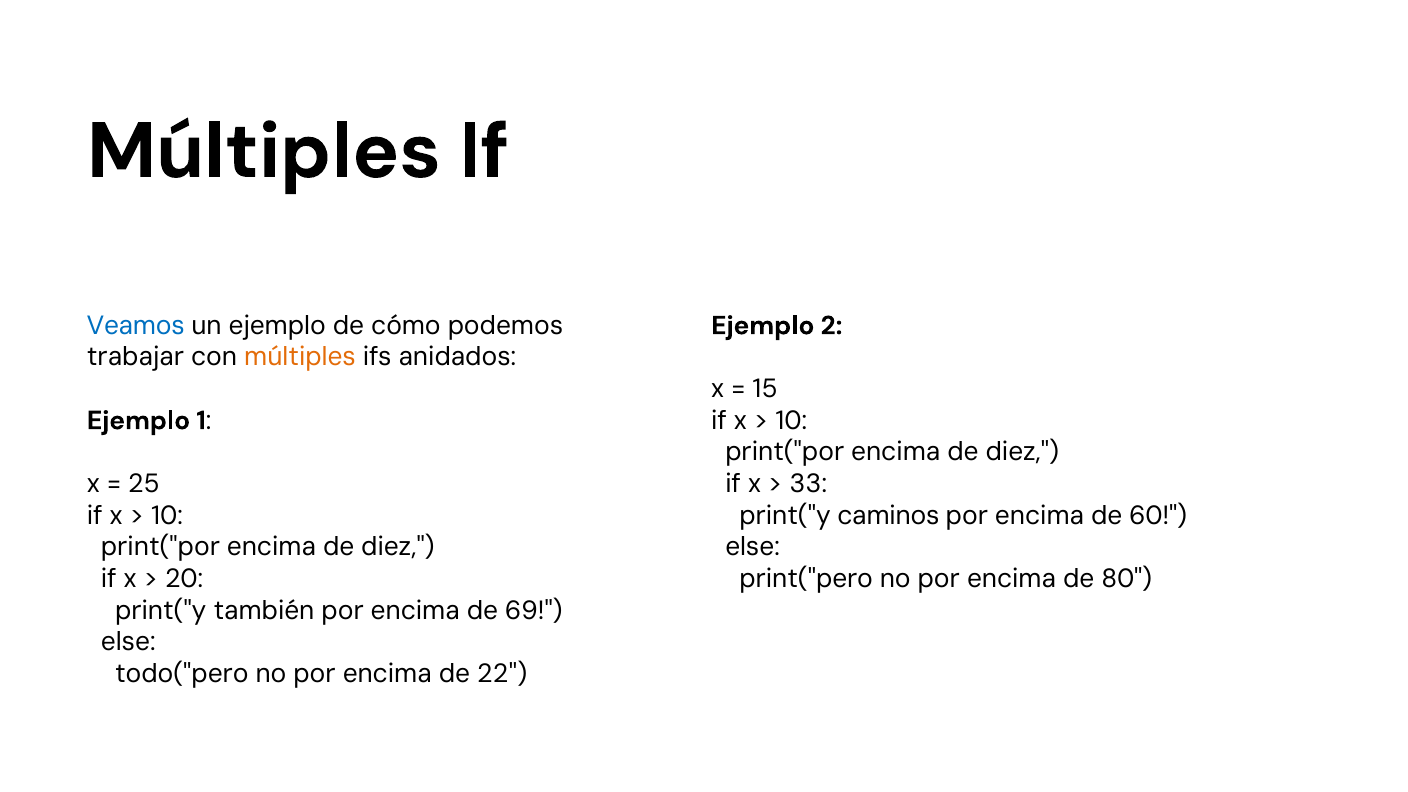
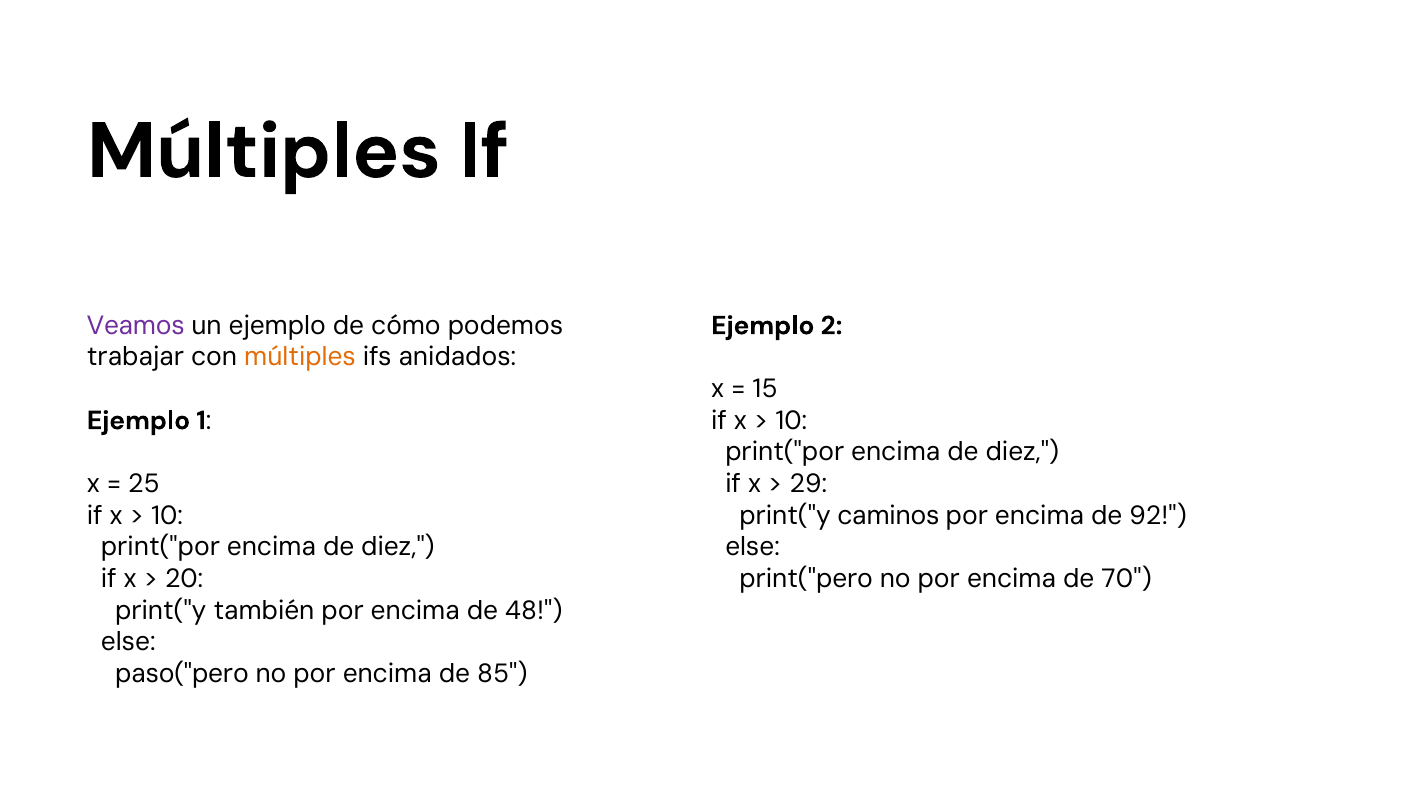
Veamos colour: blue -> purple (136, 326)
33: 33 -> 29 (808, 484)
60: 60 -> 92 (1158, 515)
80: 80 -> 70 (1126, 579)
69: 69 -> 48 (534, 610)
todo("pero: todo("pero -> paso("pero (182, 674)
22: 22 -> 85 (502, 674)
